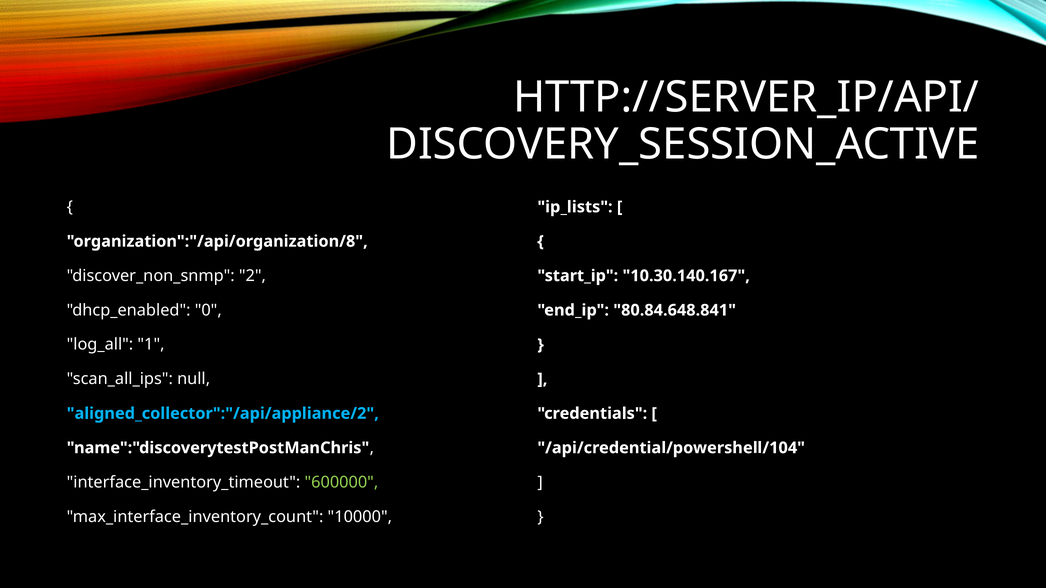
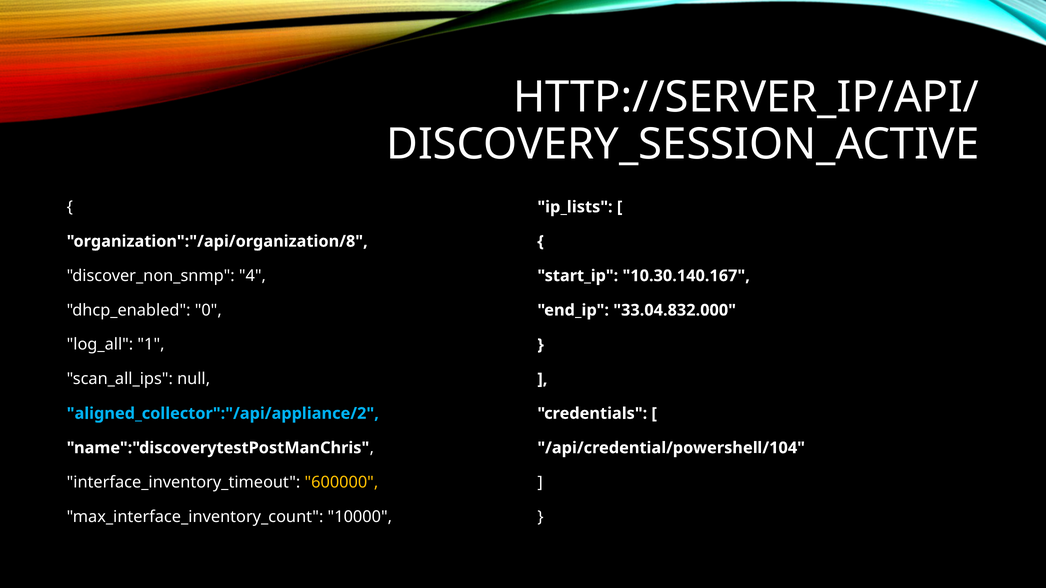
2: 2 -> 4 (252, 276)
80.84.648.841: 80.84.648.841 -> 33.04.832.000 (675, 310)
600000 colour: light green -> yellow (341, 483)
